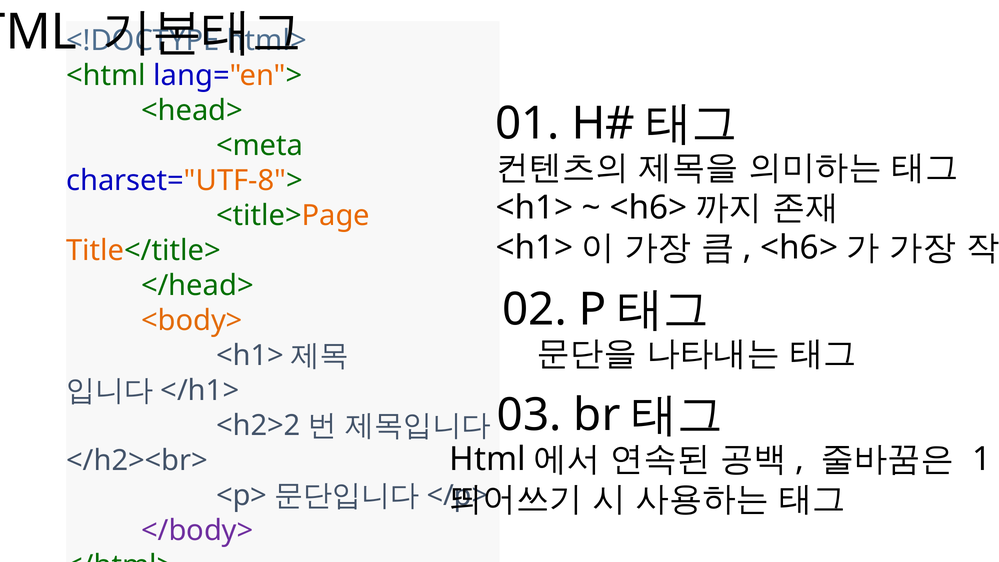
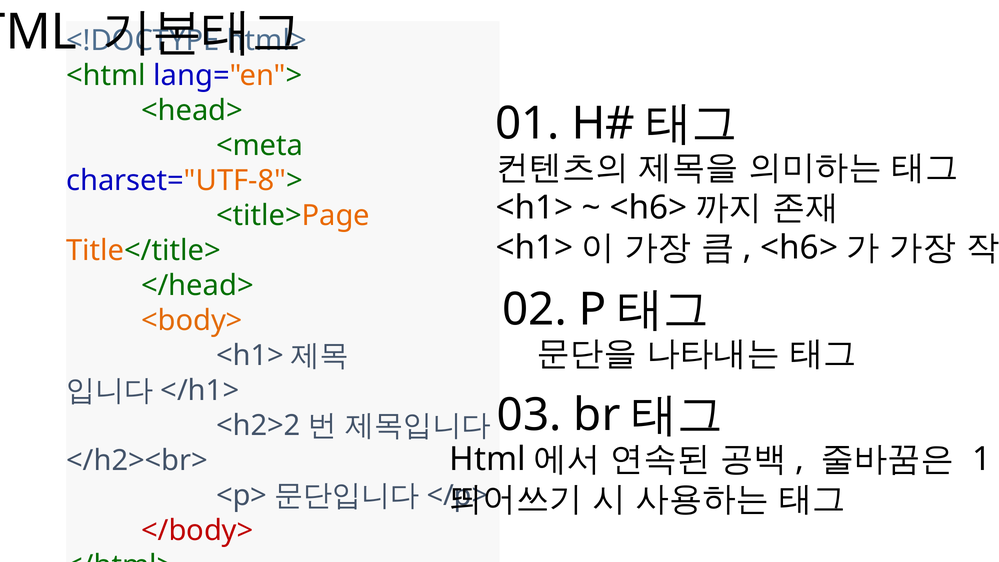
</body> colour: purple -> red (197, 530)
